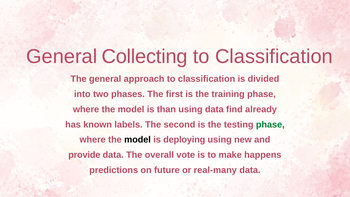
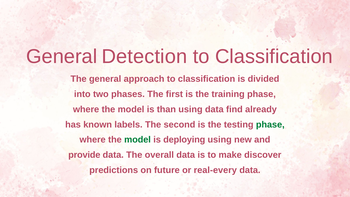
Collecting: Collecting -> Detection (144, 56)
model colour: black -> green (138, 140)
overall vote: vote -> data (186, 155)
happens: happens -> discover (263, 155)
real-many: real-many -> real-every (215, 170)
